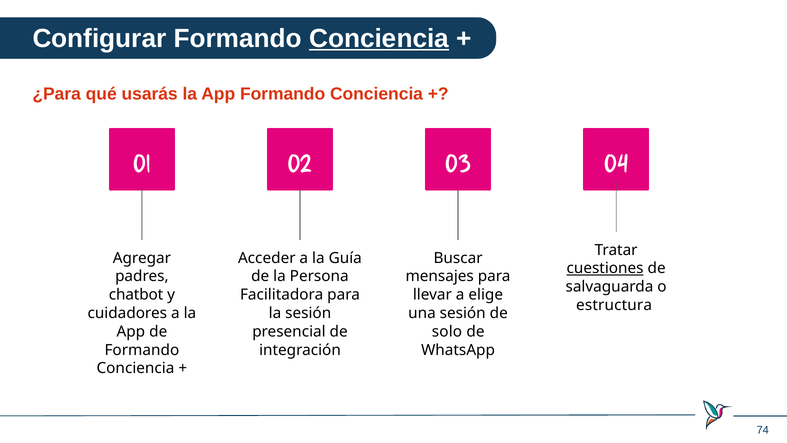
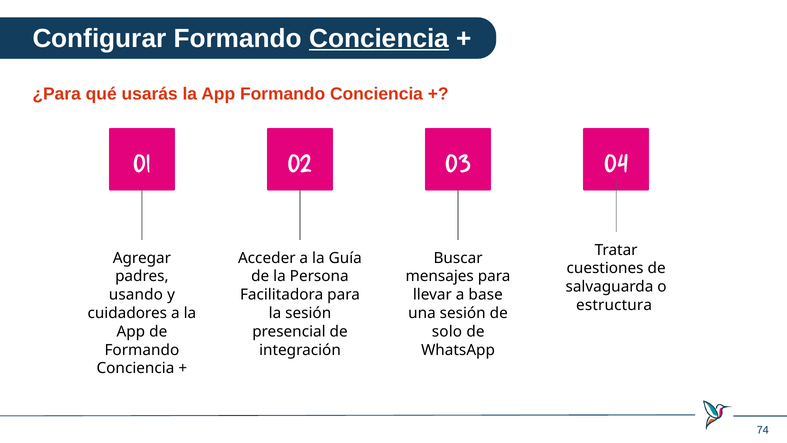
cuestiones underline: present -> none (605, 268)
chatbot: chatbot -> usando (136, 295)
elige: elige -> base (486, 295)
